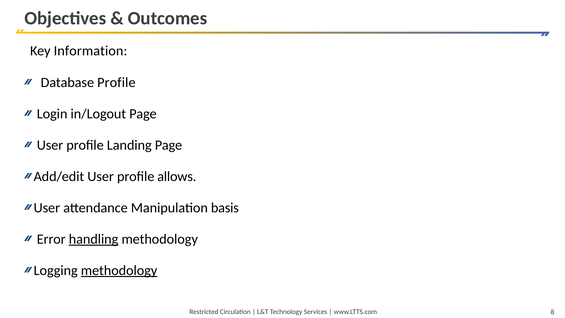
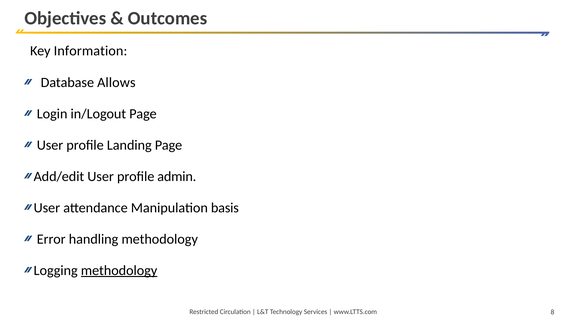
Database Profile: Profile -> Allows (116, 82)
allows: allows -> admin (177, 176)
handling underline: present -> none (94, 239)
